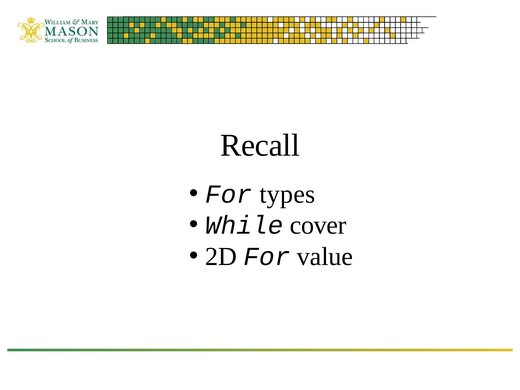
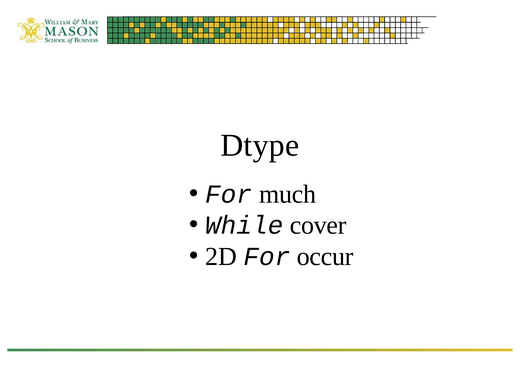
Recall: Recall -> Dtype (260, 145)
types: types -> much (288, 194)
value: value -> occur (325, 257)
